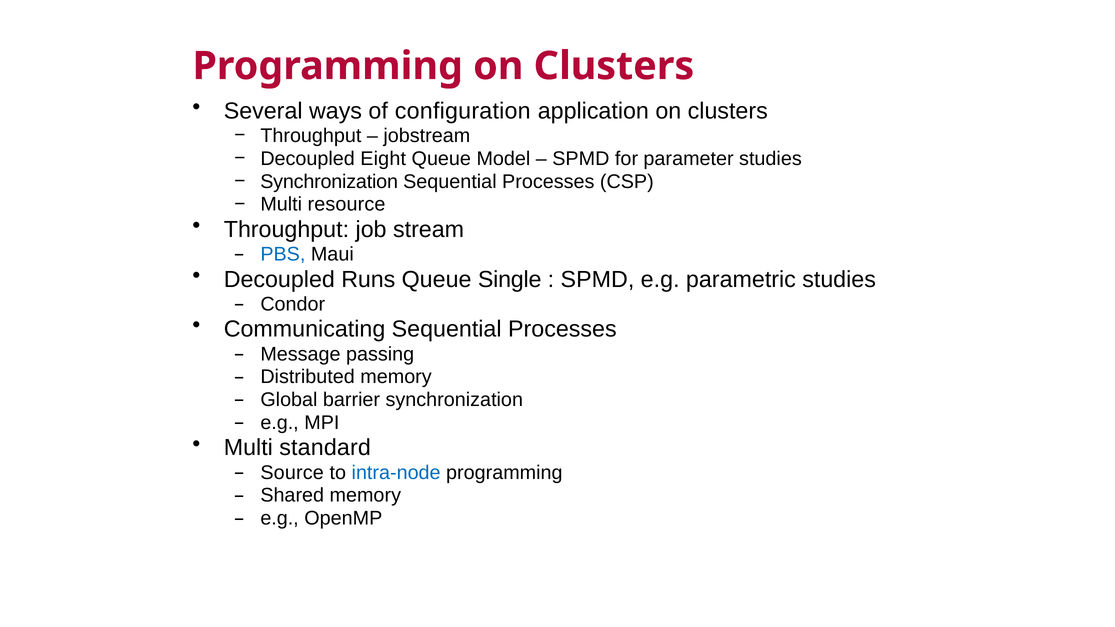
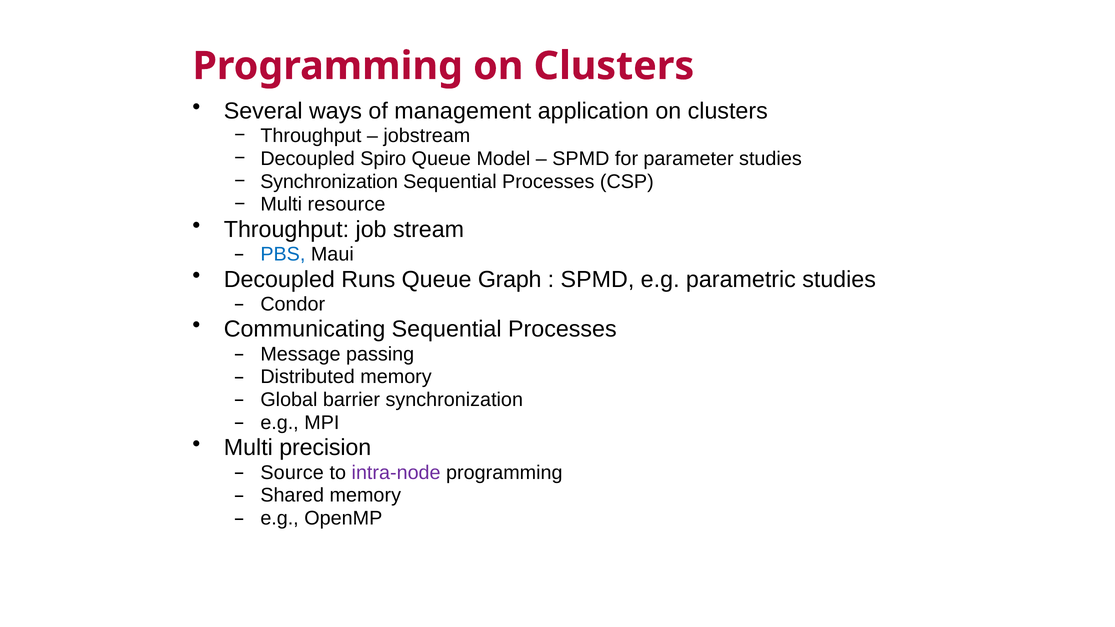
configuration: configuration -> management (463, 111)
Eight: Eight -> Spiro (383, 159)
Single: Single -> Graph (510, 279)
standard: standard -> precision (325, 448)
intra-node colour: blue -> purple (396, 473)
